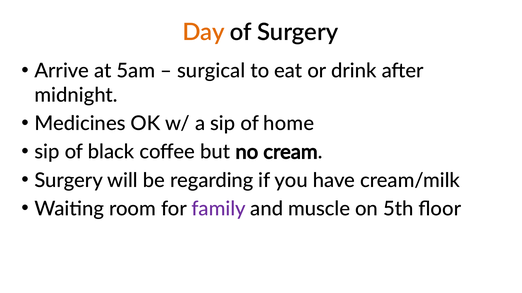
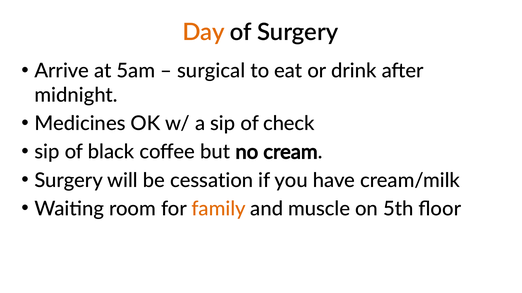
home: home -> check (289, 124)
regarding: regarding -> cessation (212, 181)
family colour: purple -> orange (219, 209)
